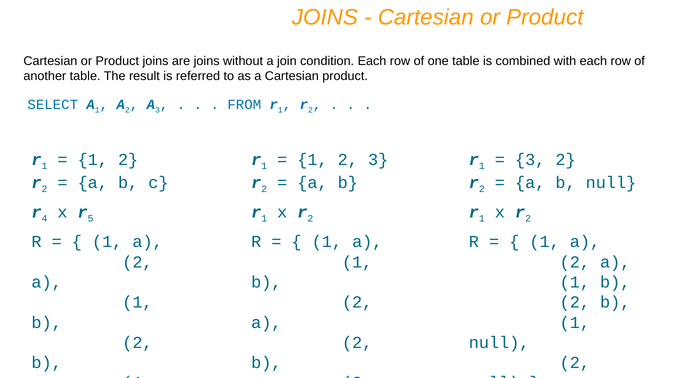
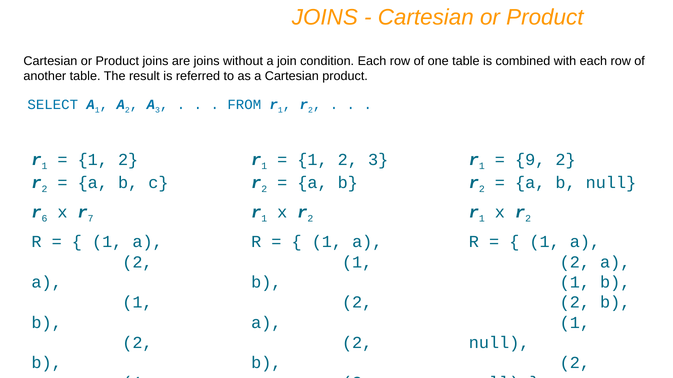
3: 3 -> 9 (530, 160)
r 4: 4 -> 6 (44, 219)
5: 5 -> 7 (91, 219)
